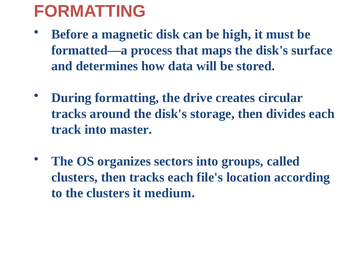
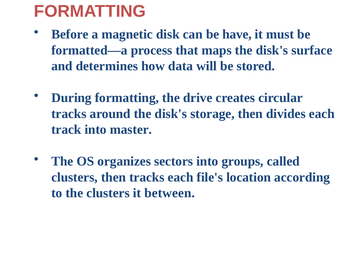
high: high -> have (237, 34)
medium: medium -> between (170, 193)
